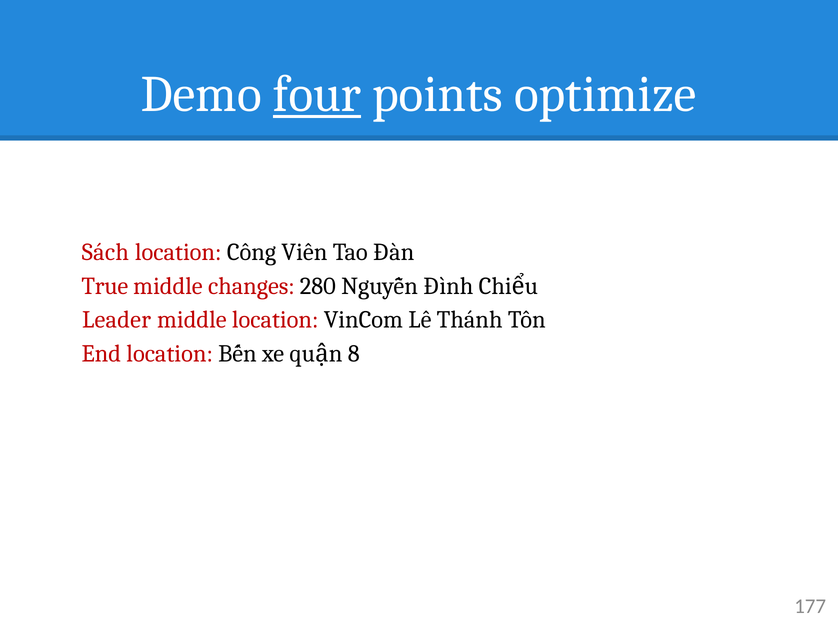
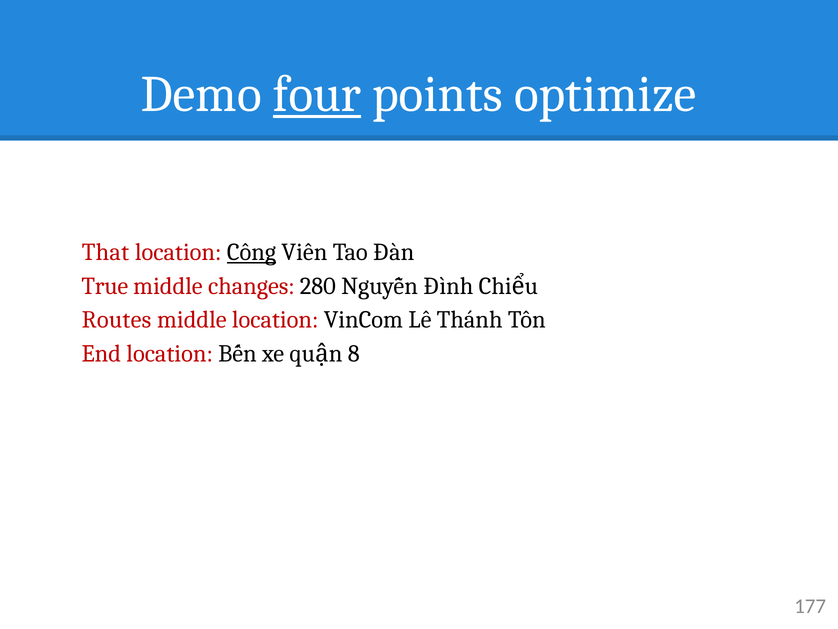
Sách: Sách -> That (105, 252)
Công underline: none -> present (252, 252)
Leader: Leader -> Routes (116, 319)
